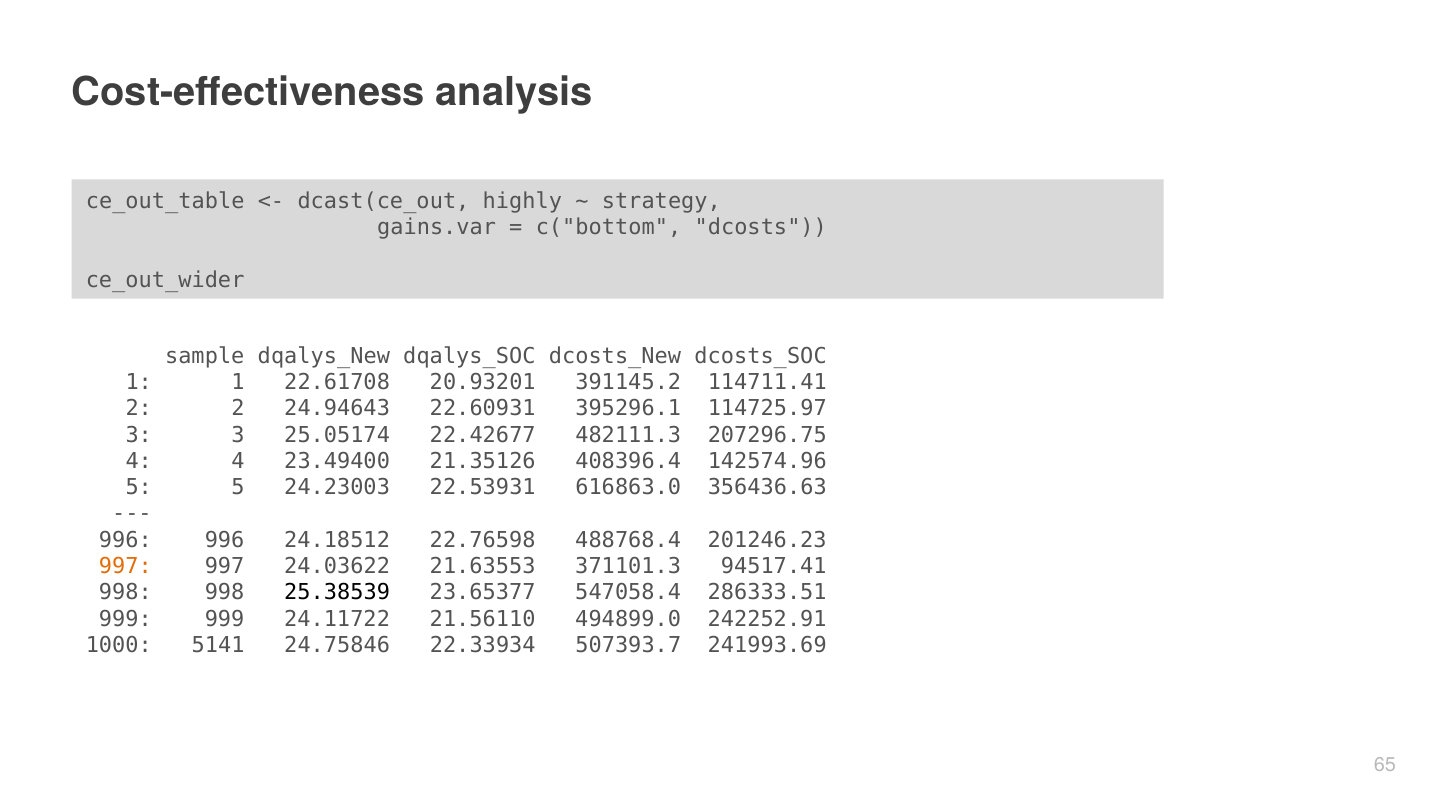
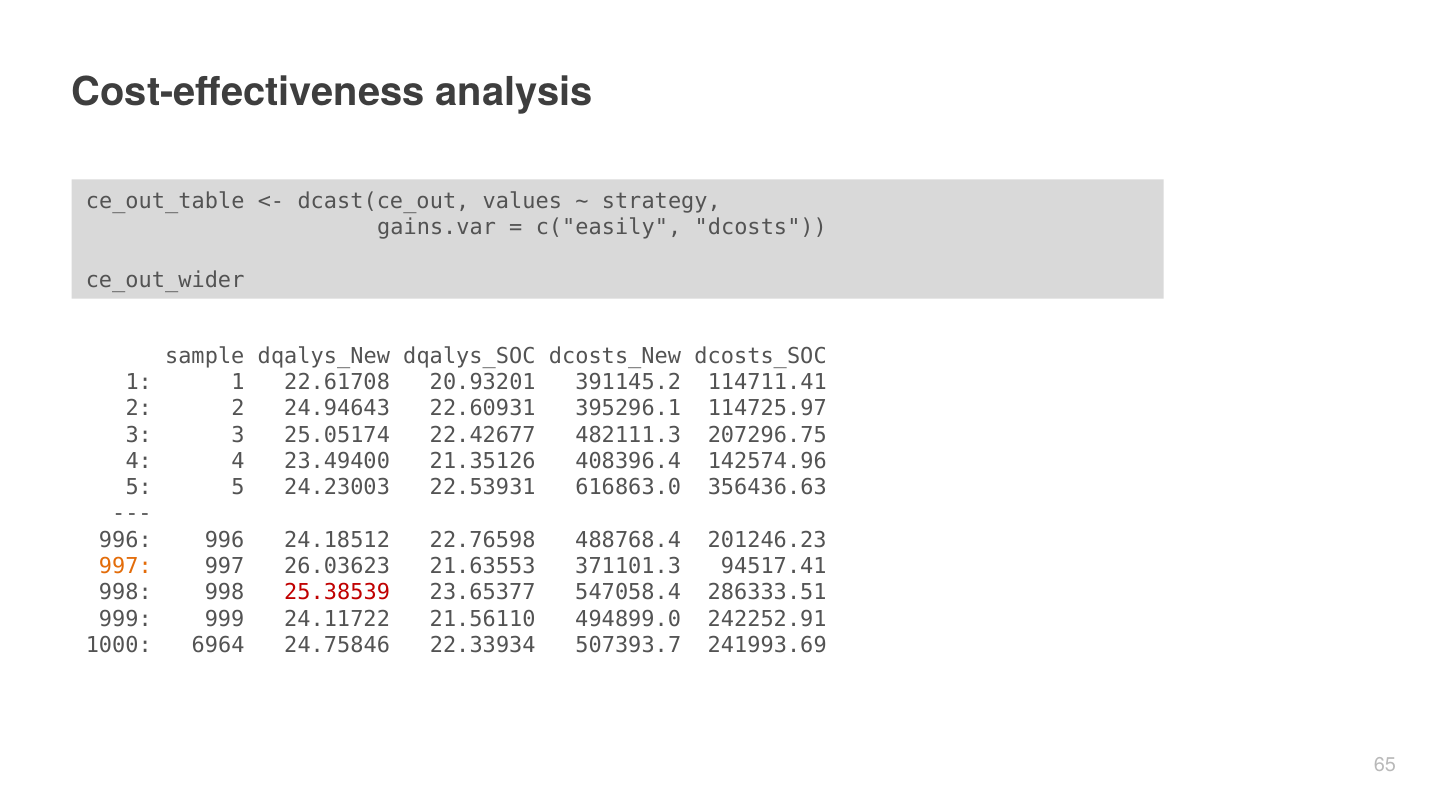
highly: highly -> values (522, 201)
c("bottom: c("bottom -> c("easily (609, 227)
24.03622: 24.03622 -> 26.03623 (337, 567)
25.38539 colour: black -> red (337, 593)
5141: 5141 -> 6964 (218, 646)
